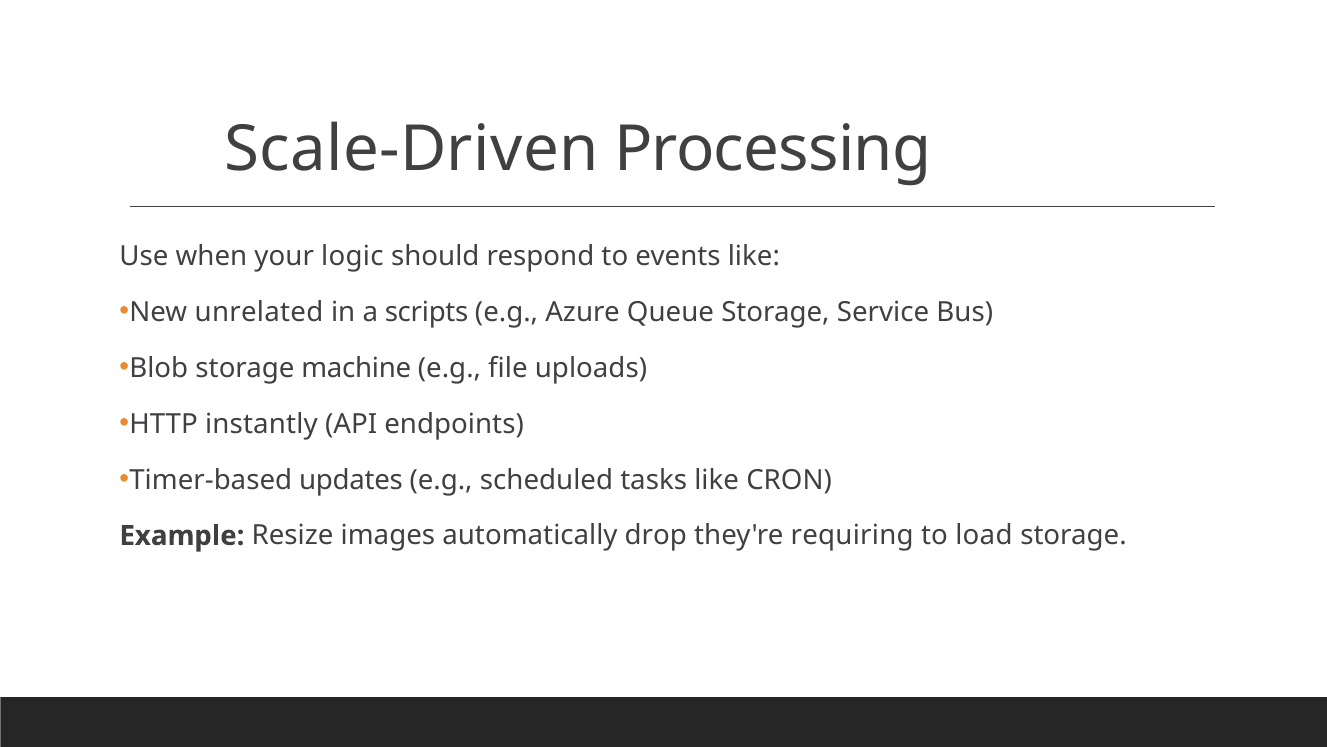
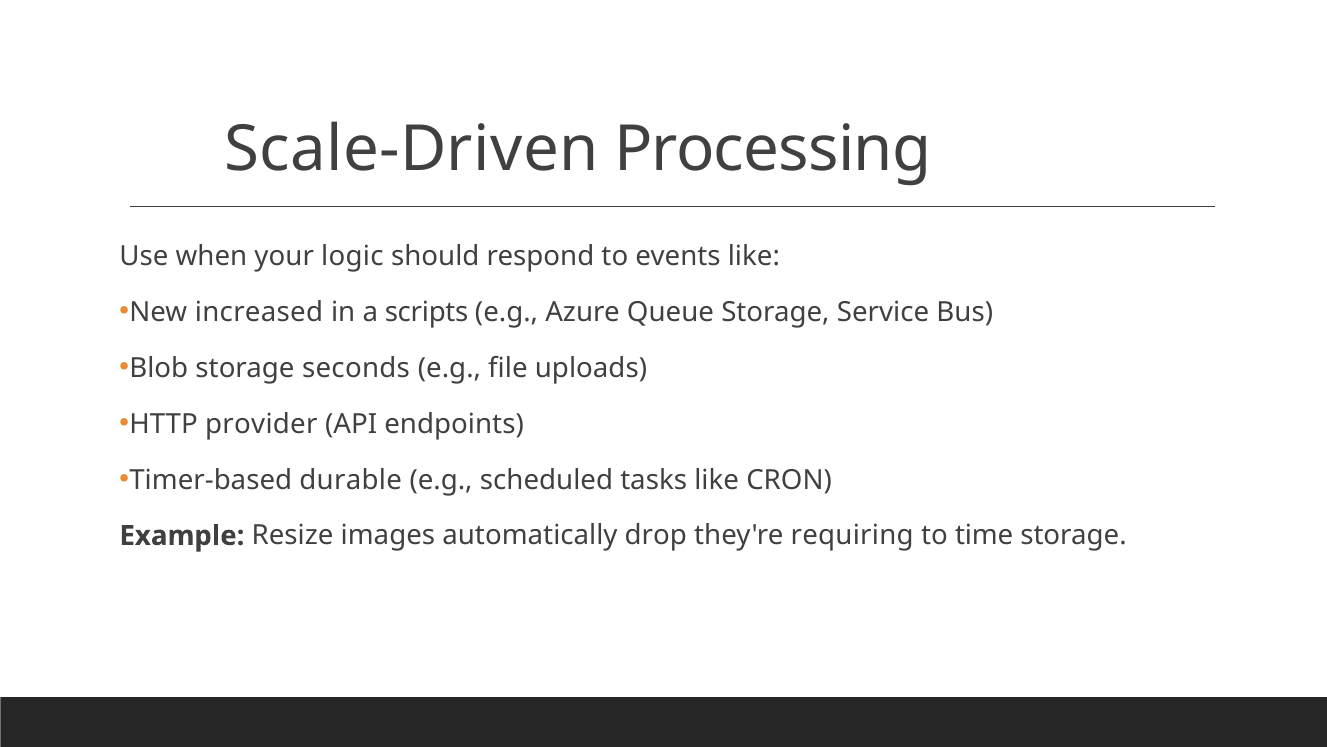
unrelated: unrelated -> increased (259, 312)
machine: machine -> seconds (356, 368)
instantly: instantly -> provider (261, 424)
updates: updates -> durable (351, 480)
load: load -> time (984, 535)
